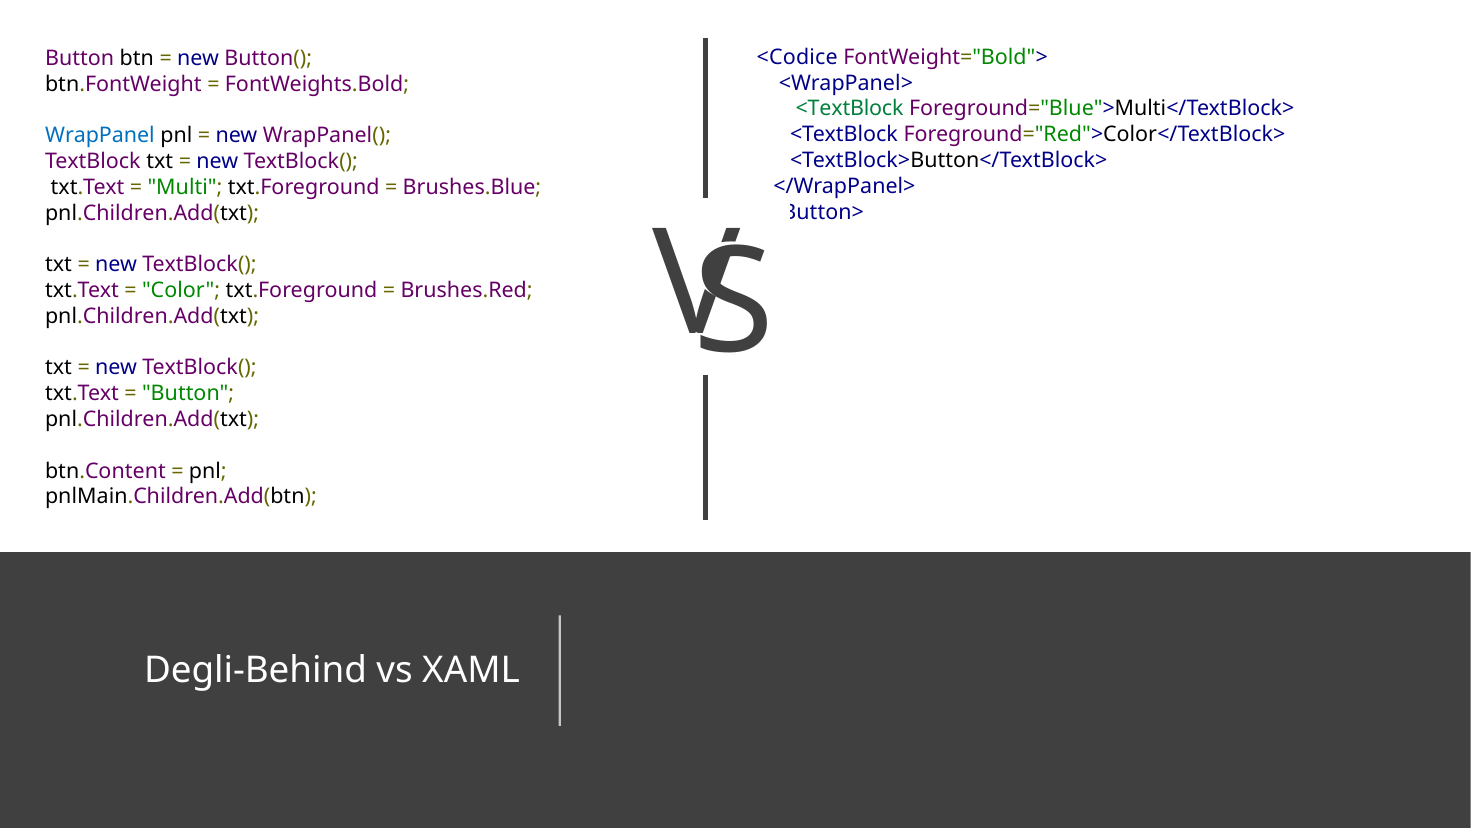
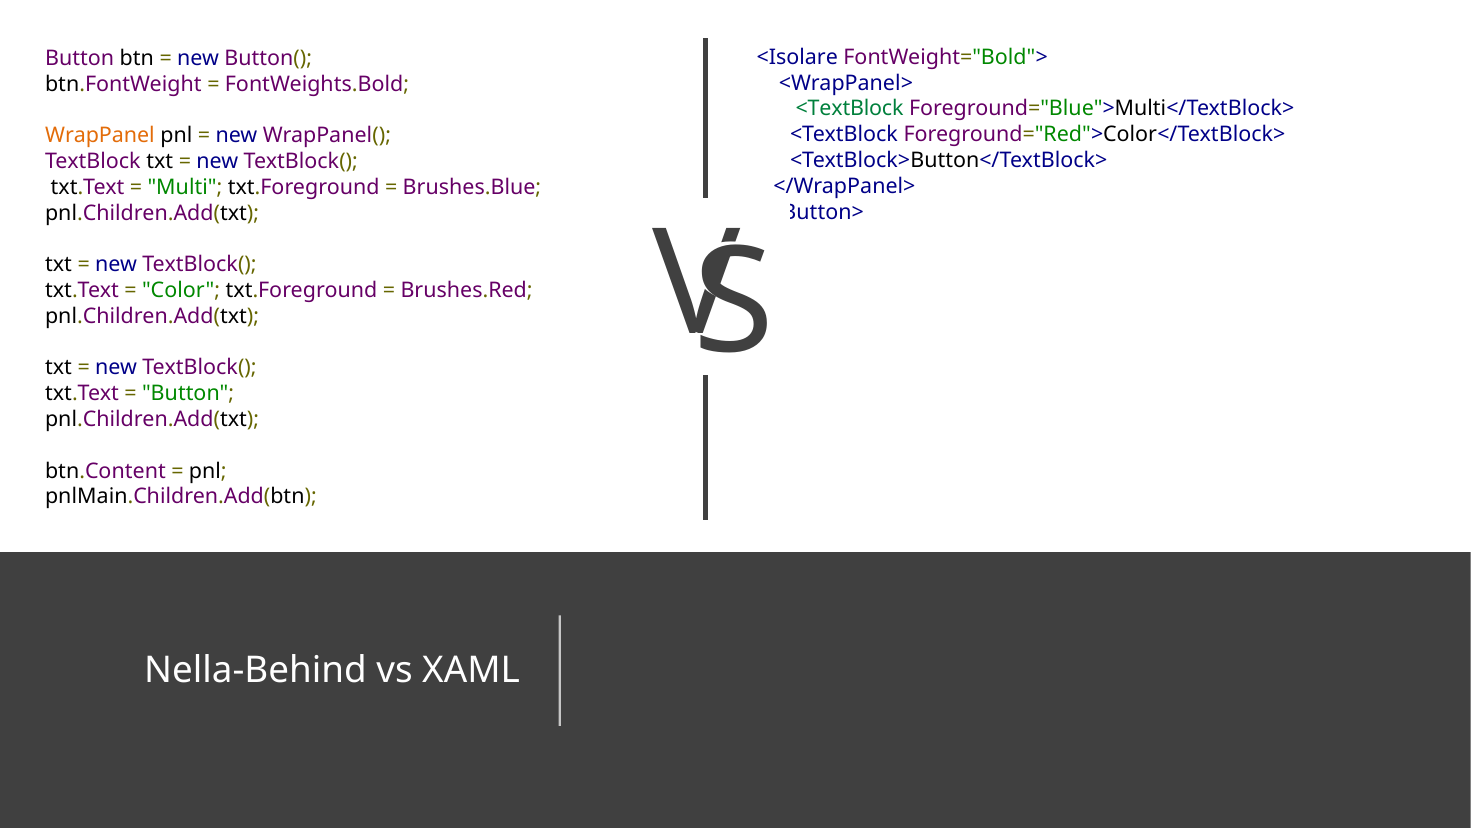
<Codice: <Codice -> <Isolare (797, 57)
WrapPanel colour: blue -> orange (100, 136)
Degli-Behind: Degli-Behind -> Nella-Behind (255, 670)
